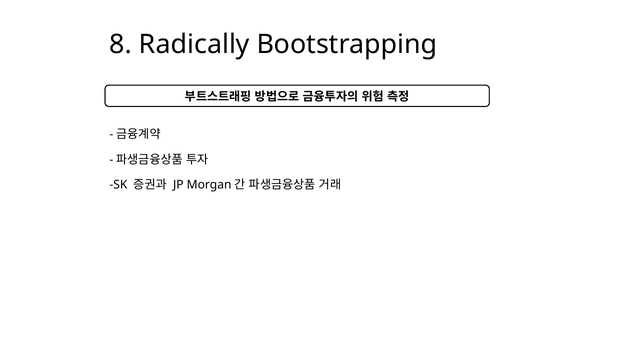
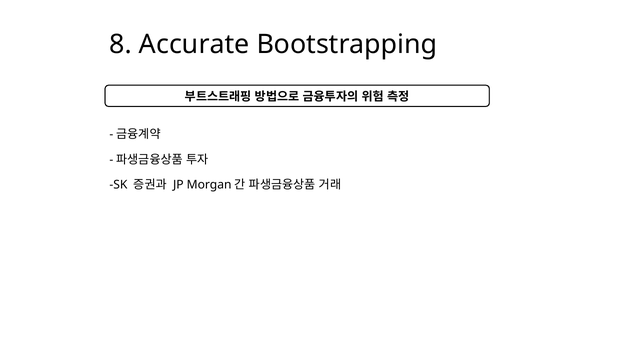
Radically: Radically -> Accurate (194, 45)
